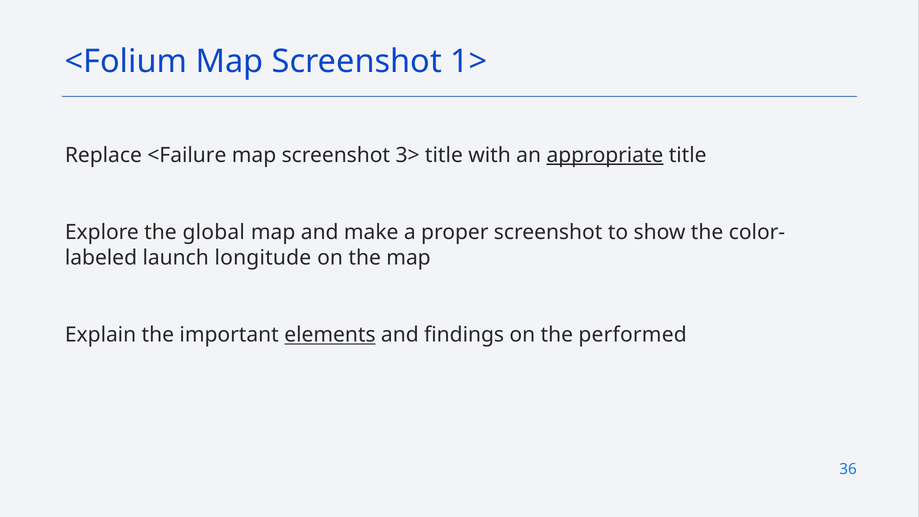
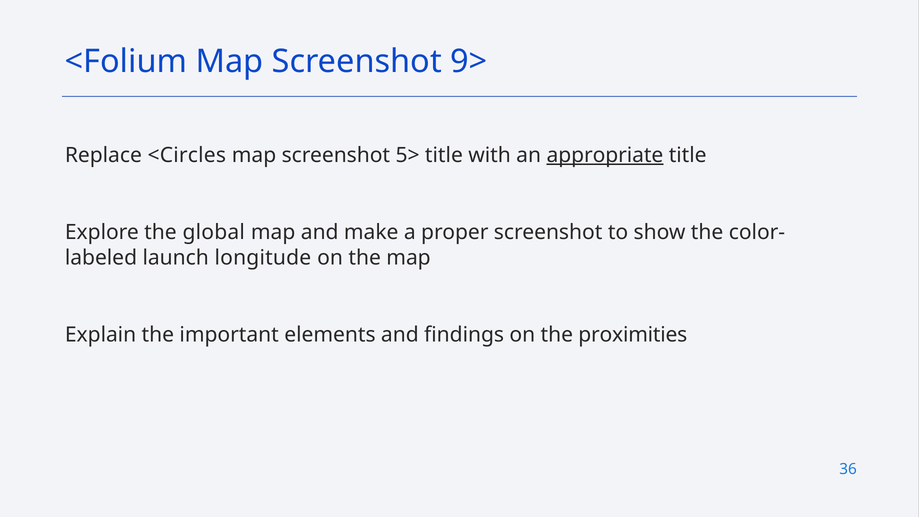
1>: 1> -> 9> (469, 61)
<Failure: <Failure -> <Circles (187, 155)
3>: 3> -> 5> (408, 155)
elements underline: present -> none (330, 335)
performed: performed -> proximities (633, 335)
